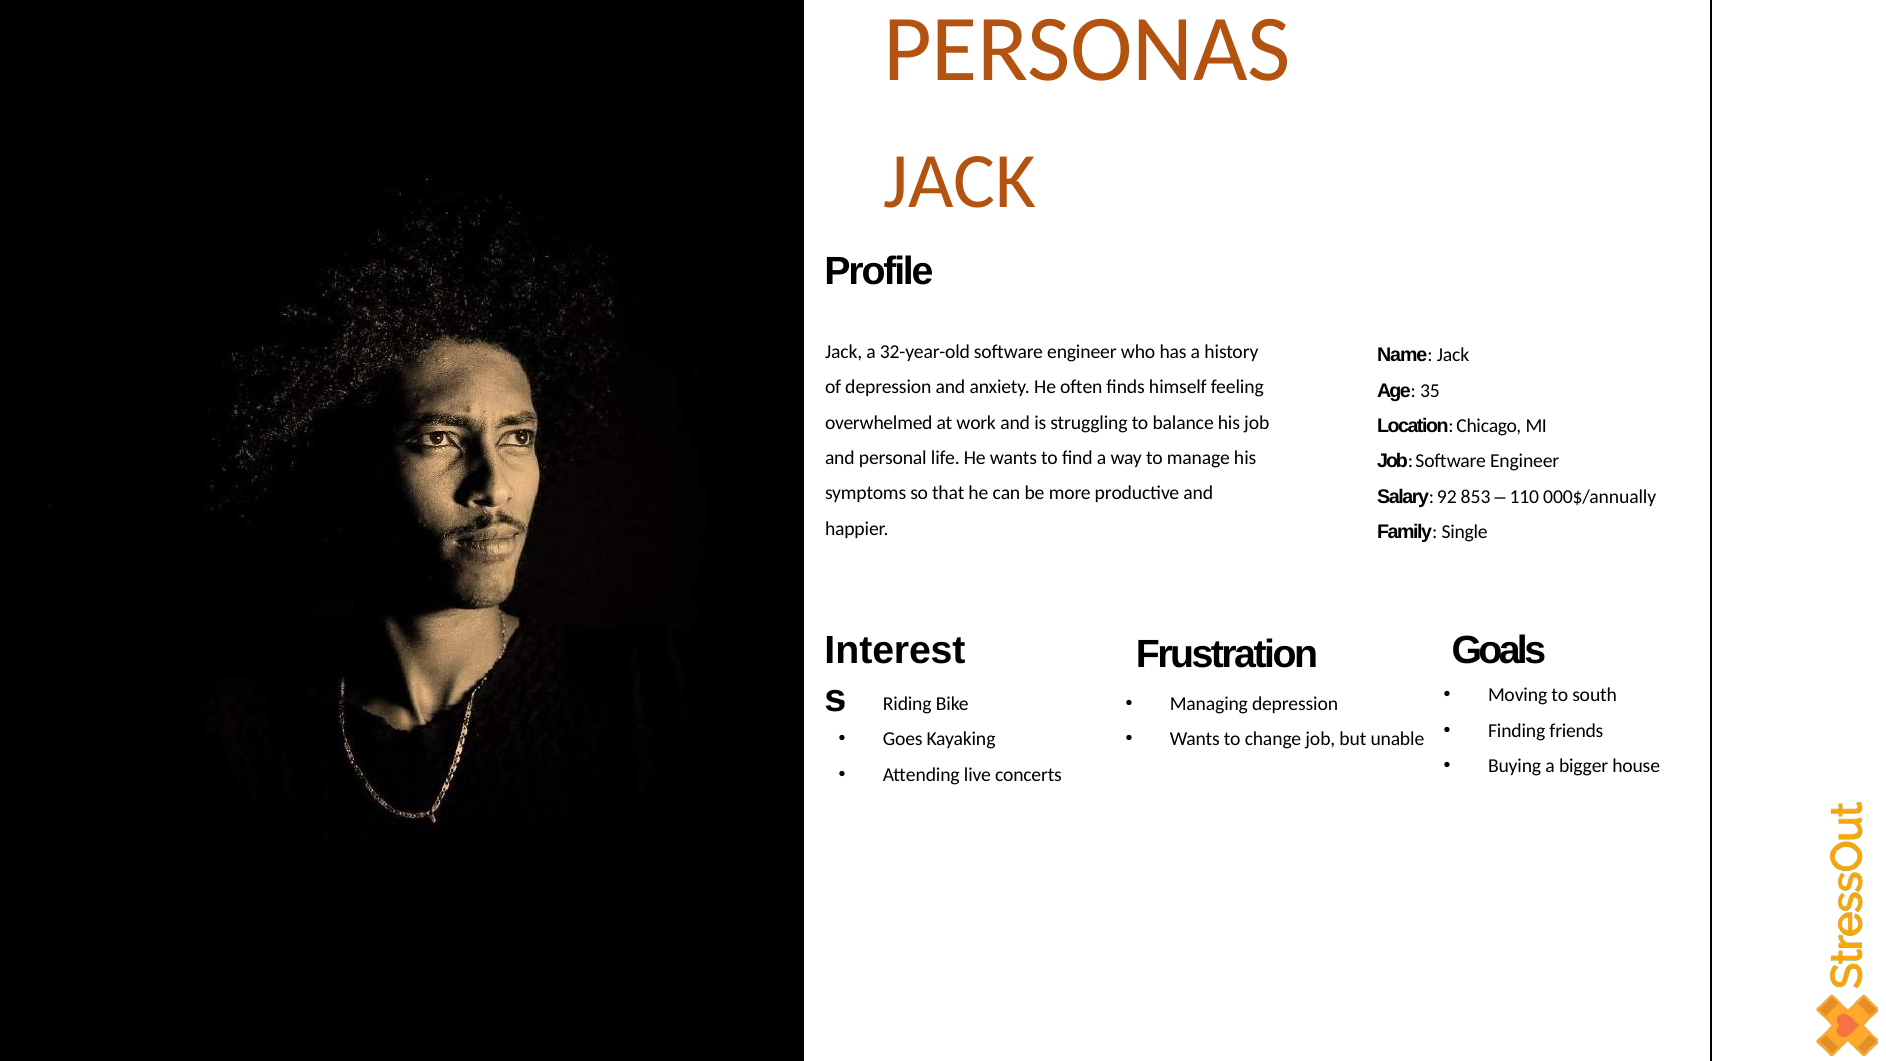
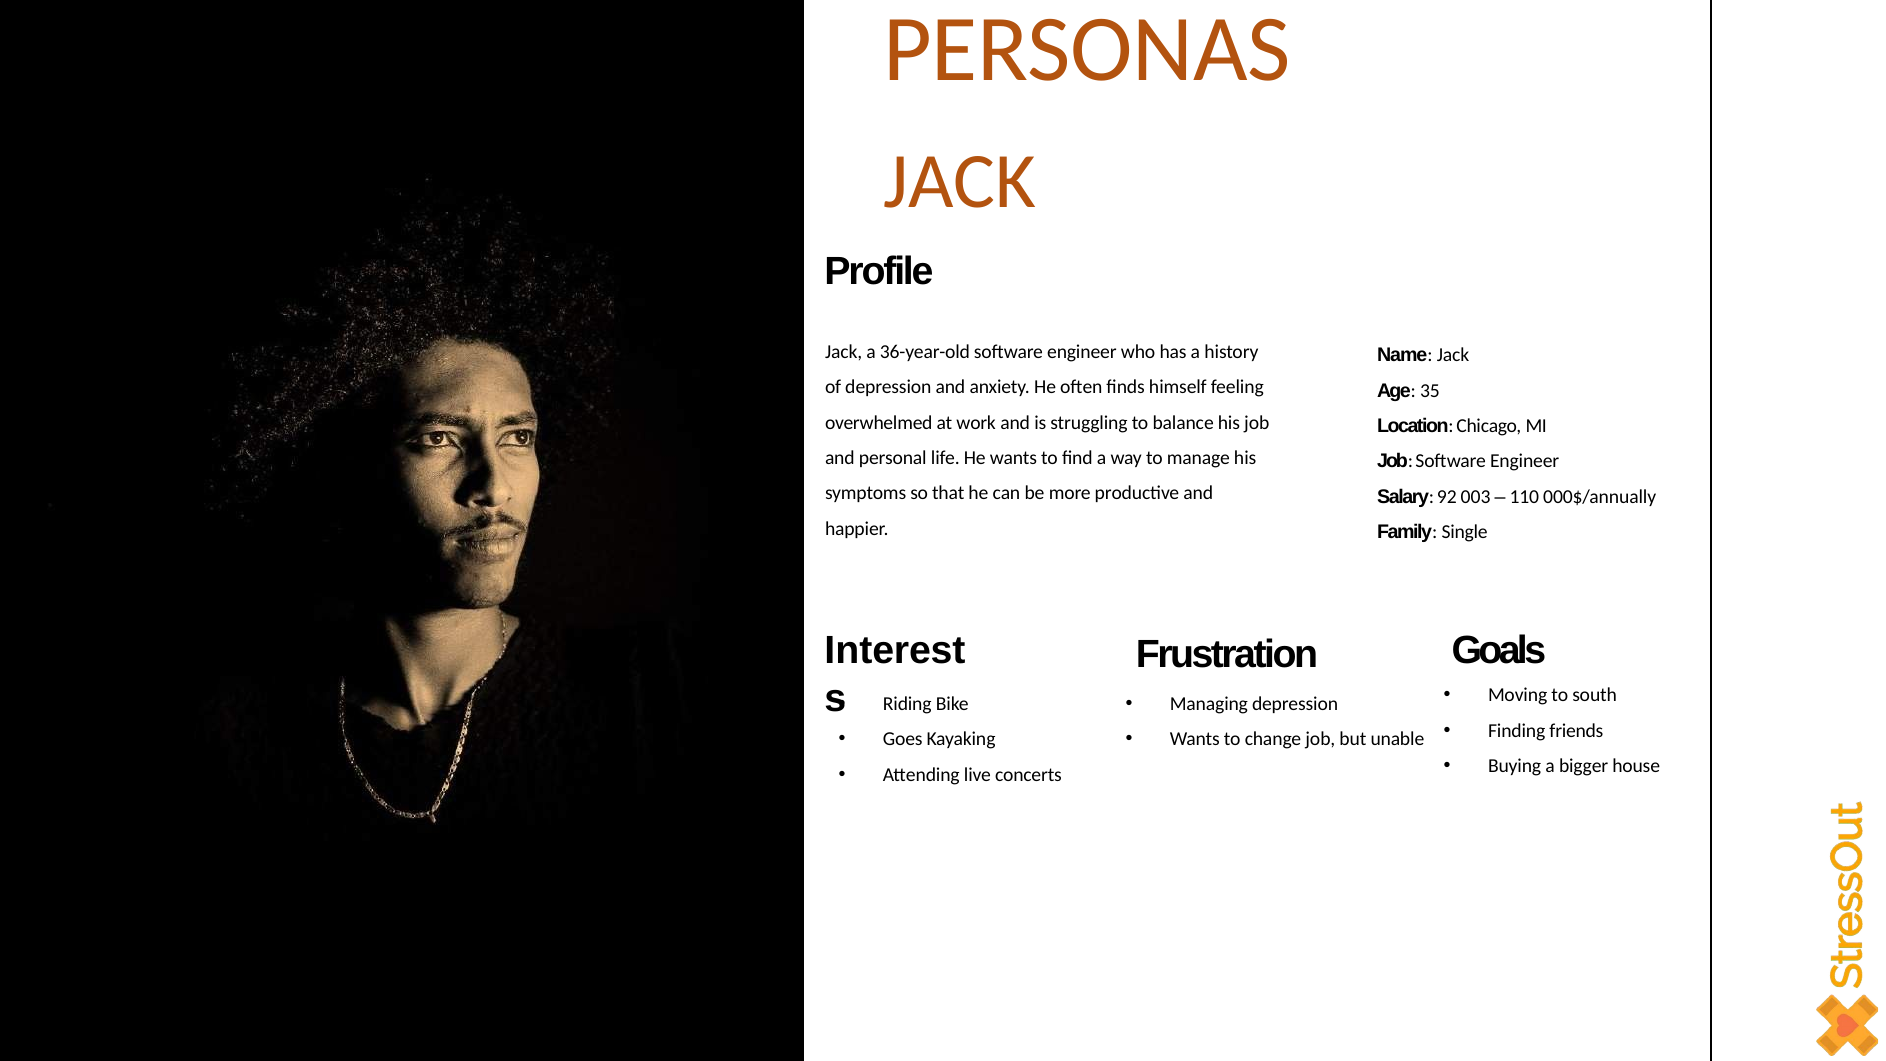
32-year-old: 32-year-old -> 36-year-old (925, 352)
853: 853 -> 003 (1476, 497)
